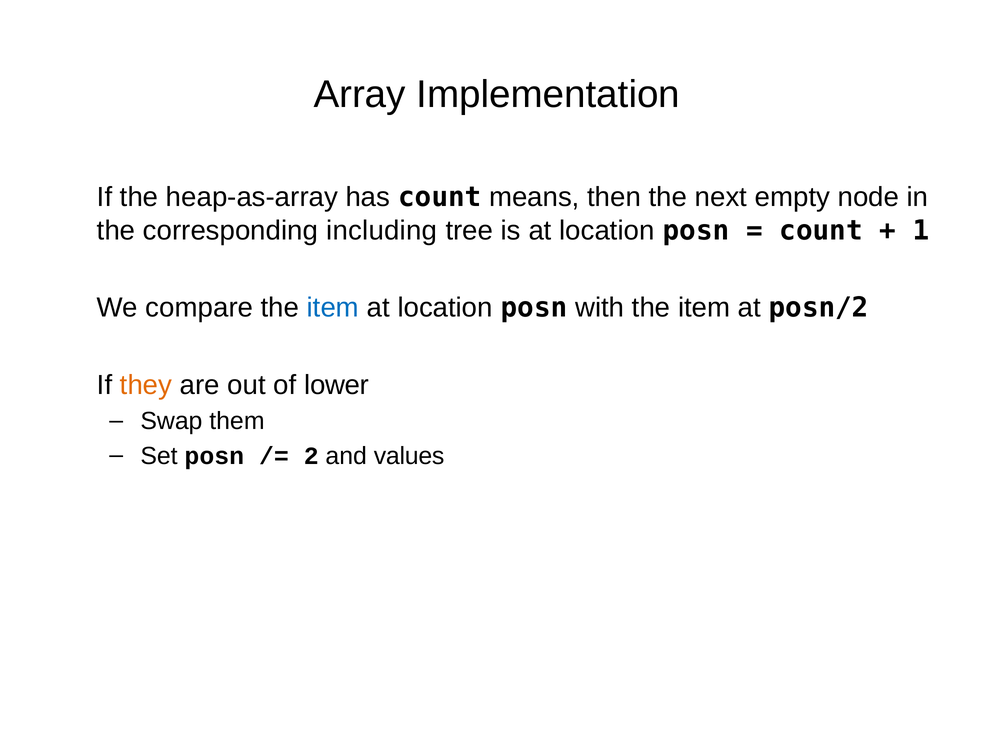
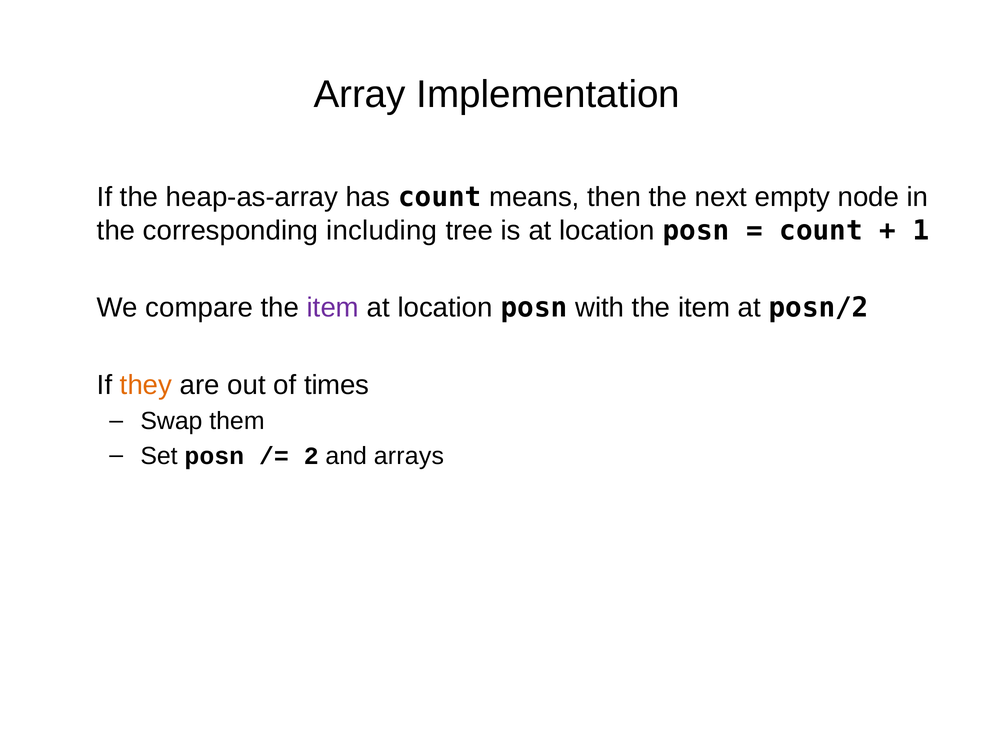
item colour: blue -> purple (333, 308)
lower: lower -> times (337, 385)
values: values -> arrays (409, 456)
